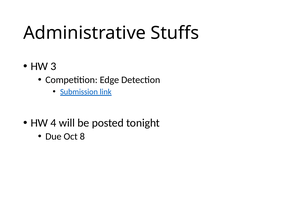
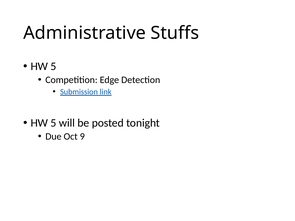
3: 3 -> 5 (53, 66)
4: 4 -> 5 (53, 123)
8: 8 -> 9 (82, 137)
